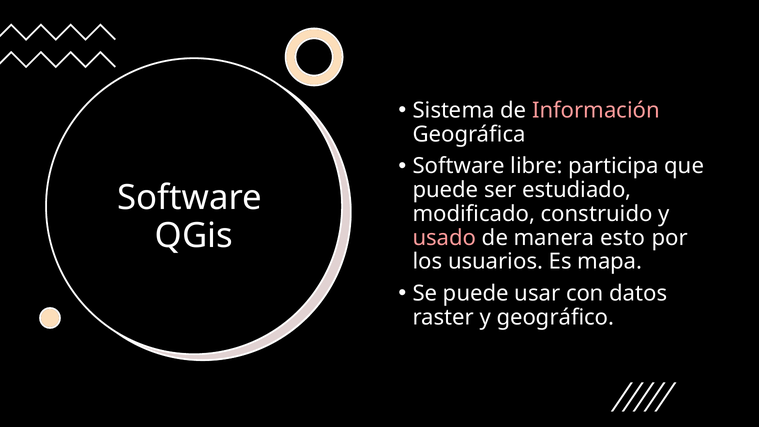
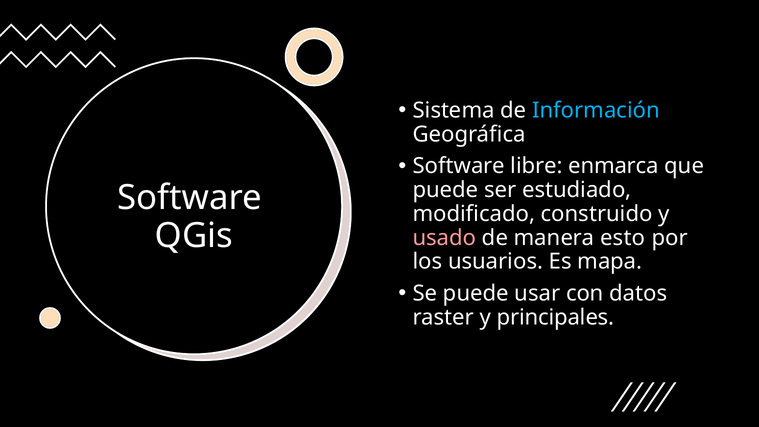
Información colour: pink -> light blue (596, 110)
participa: participa -> enmarca (614, 166)
geográfico: geográfico -> principales (555, 317)
